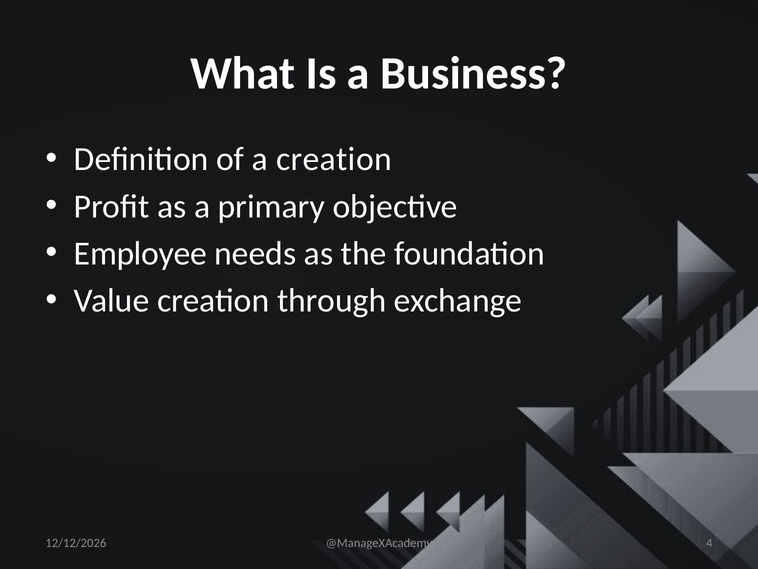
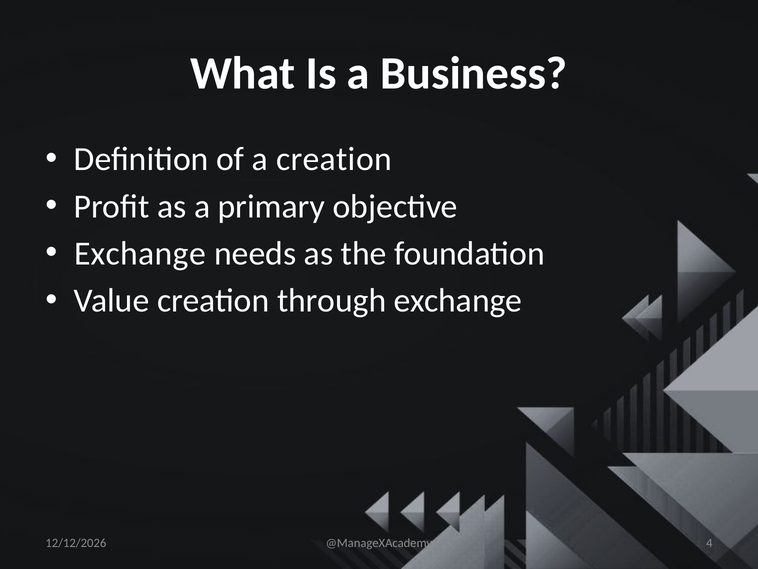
Employee: Employee -> Exchange (140, 253)
